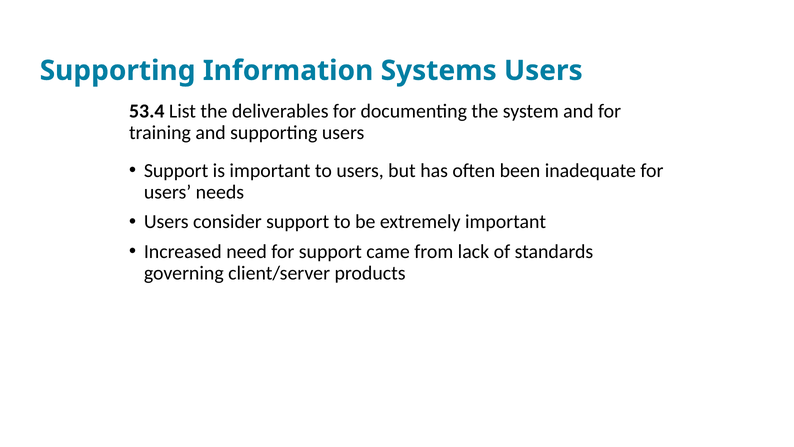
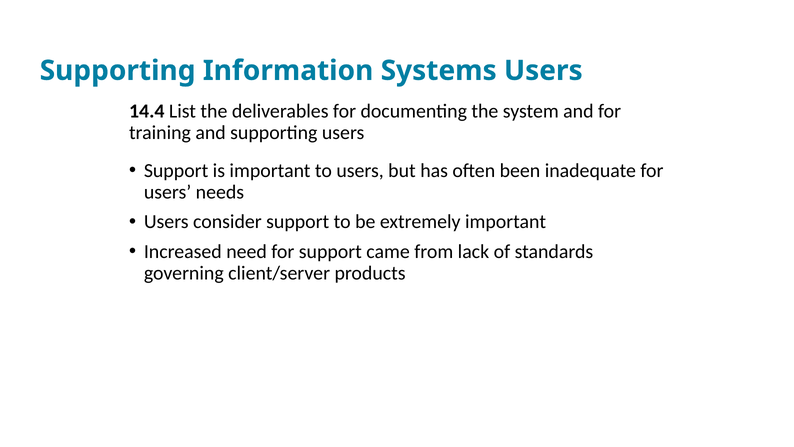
53.4: 53.4 -> 14.4 (147, 111)
